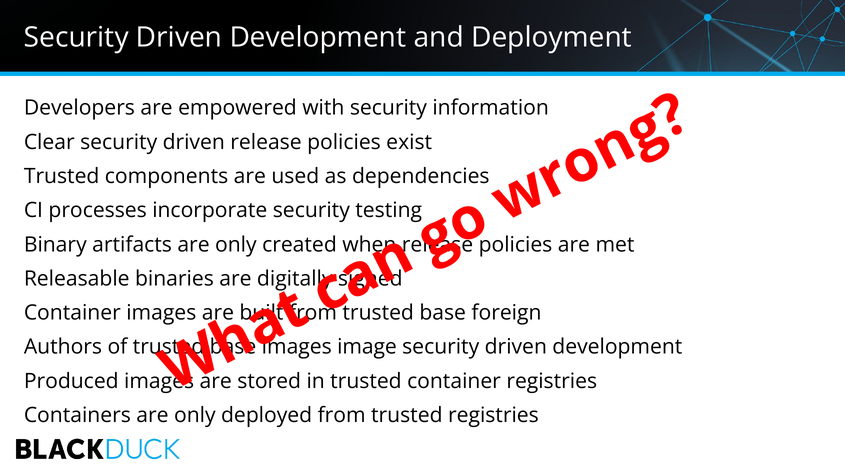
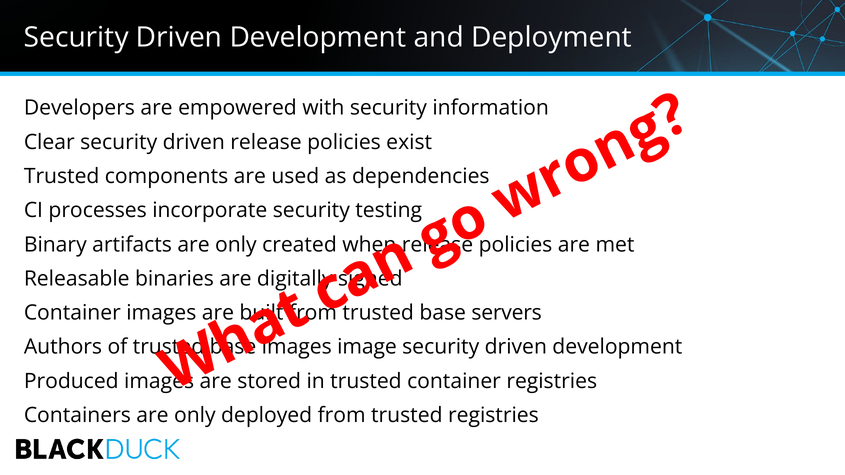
foreign: foreign -> servers (507, 313)
